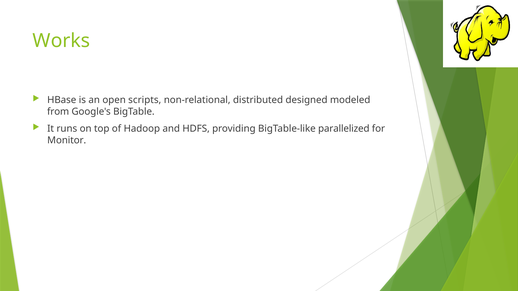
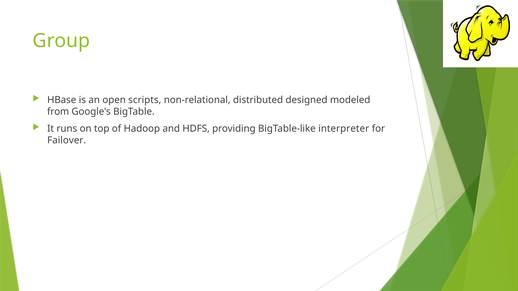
Works: Works -> Group (61, 41)
parallelized: parallelized -> interpreter (344, 129)
Monitor: Monitor -> Failover (67, 141)
